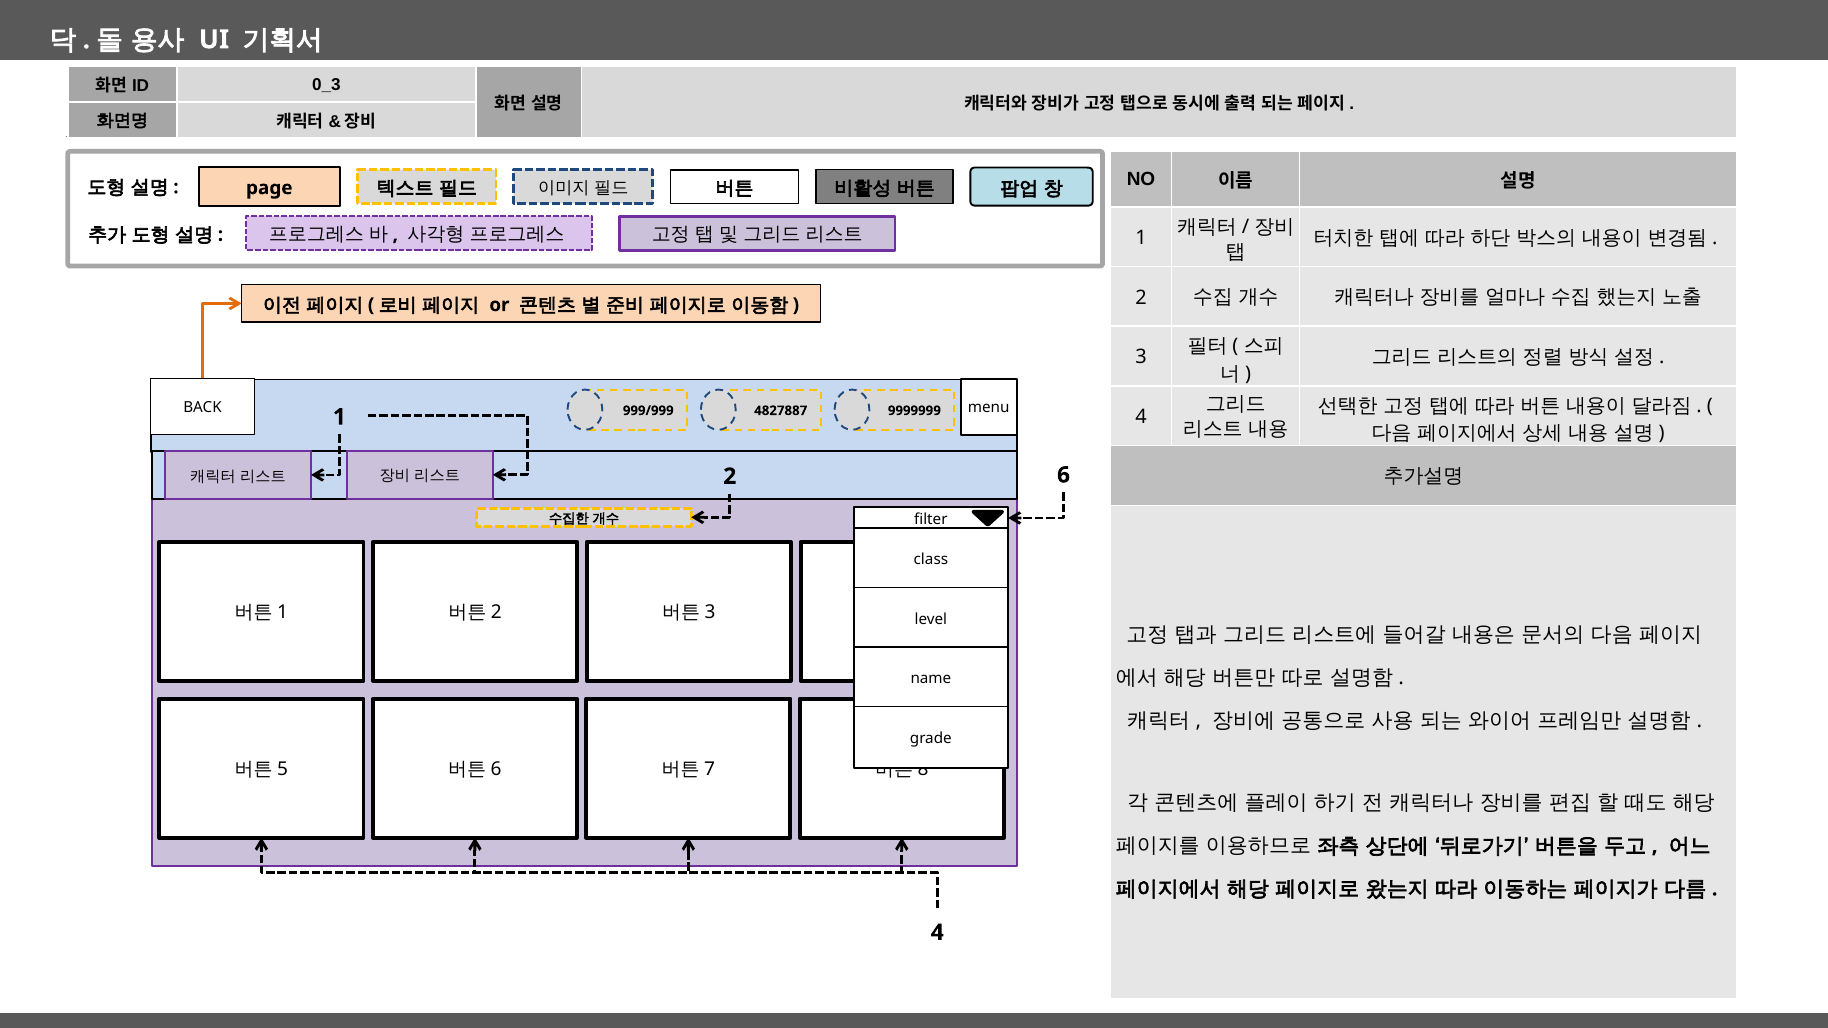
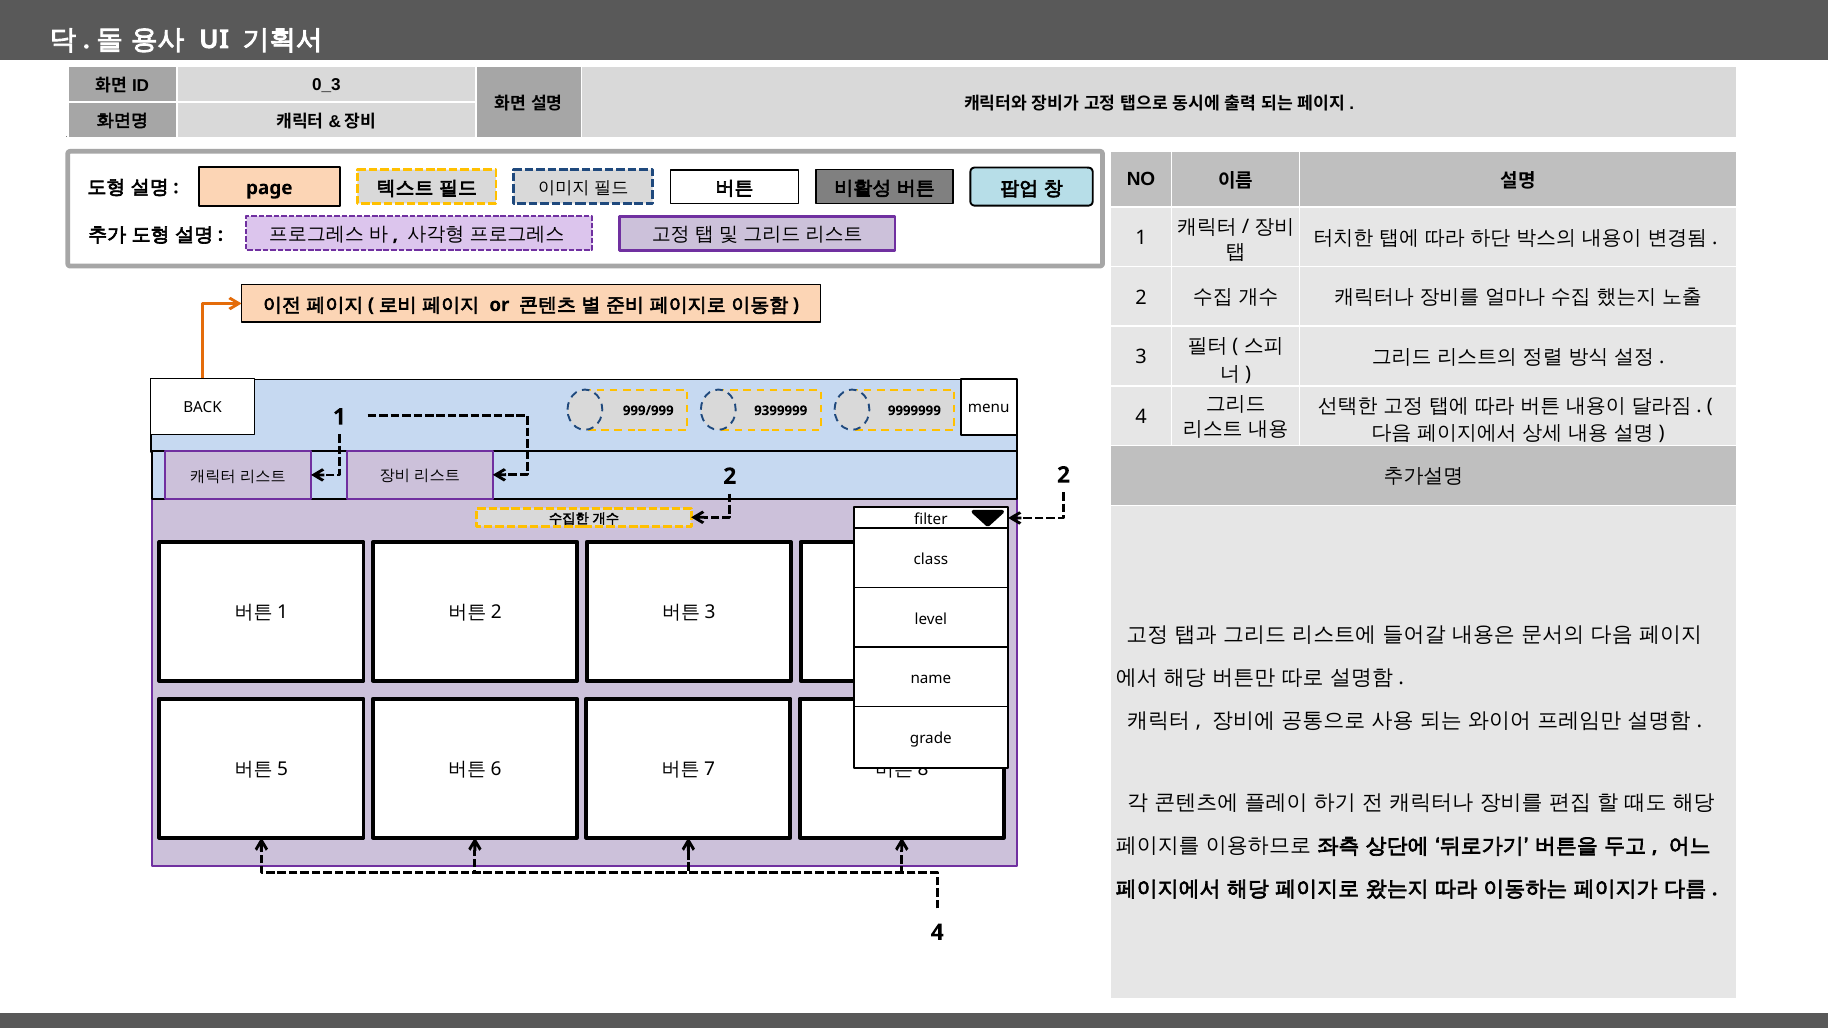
4827887: 4827887 -> 9399999 (781, 411)
2 6: 6 -> 2 (1064, 475)
